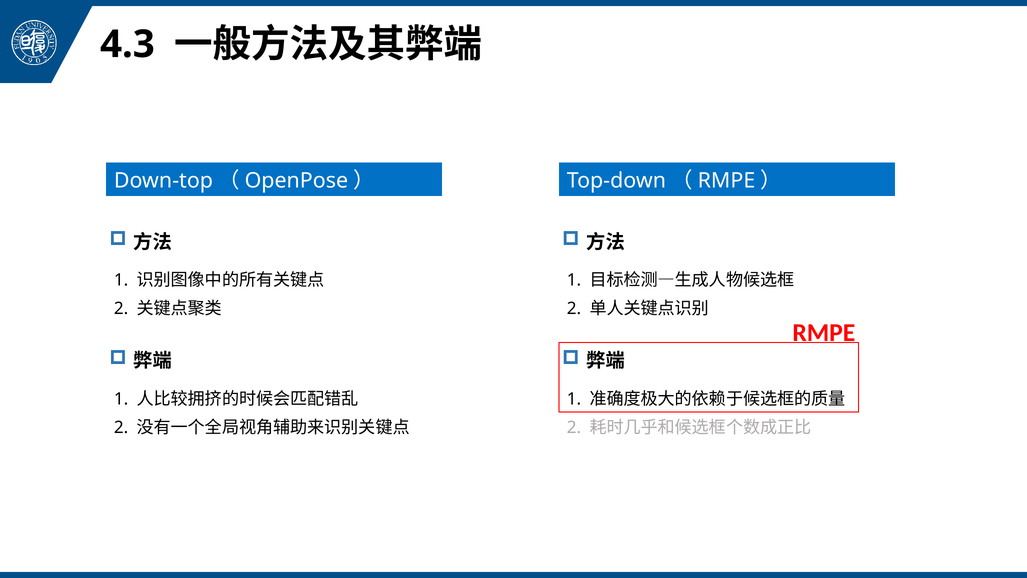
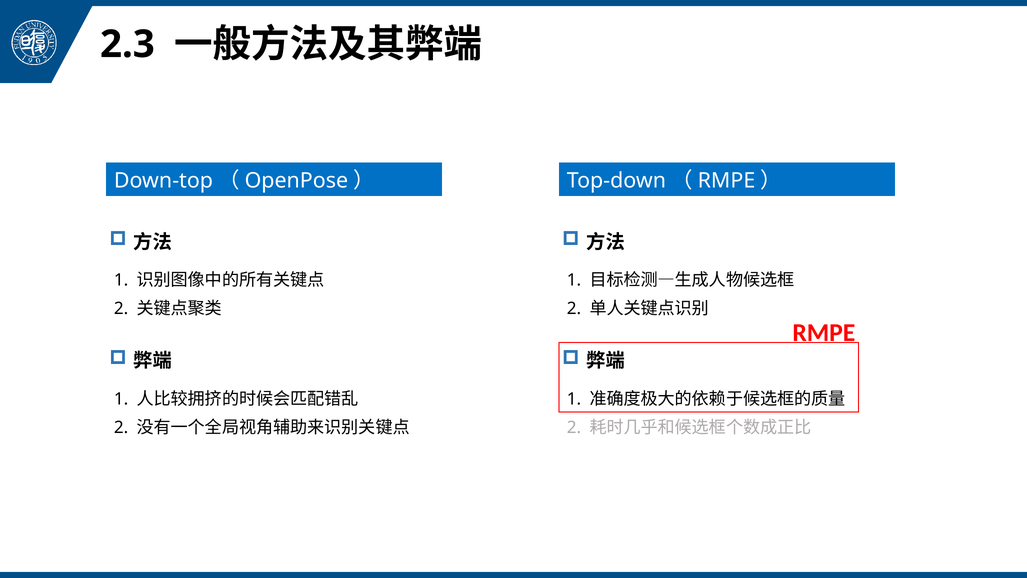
4.3: 4.3 -> 2.3 (127, 44)
